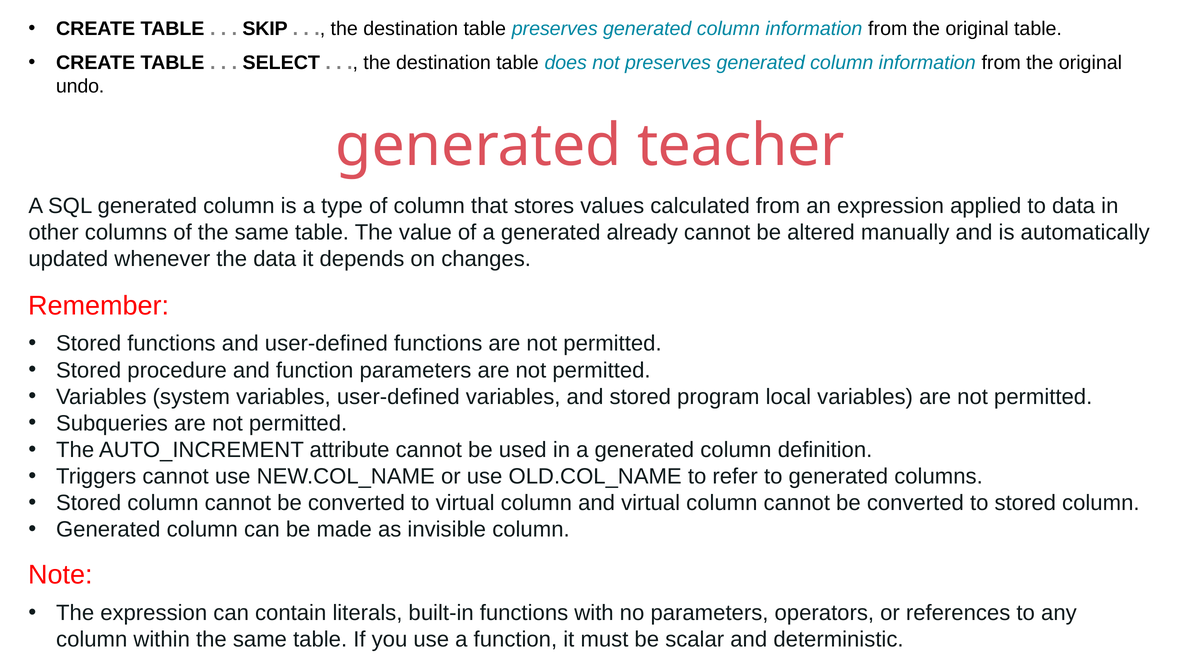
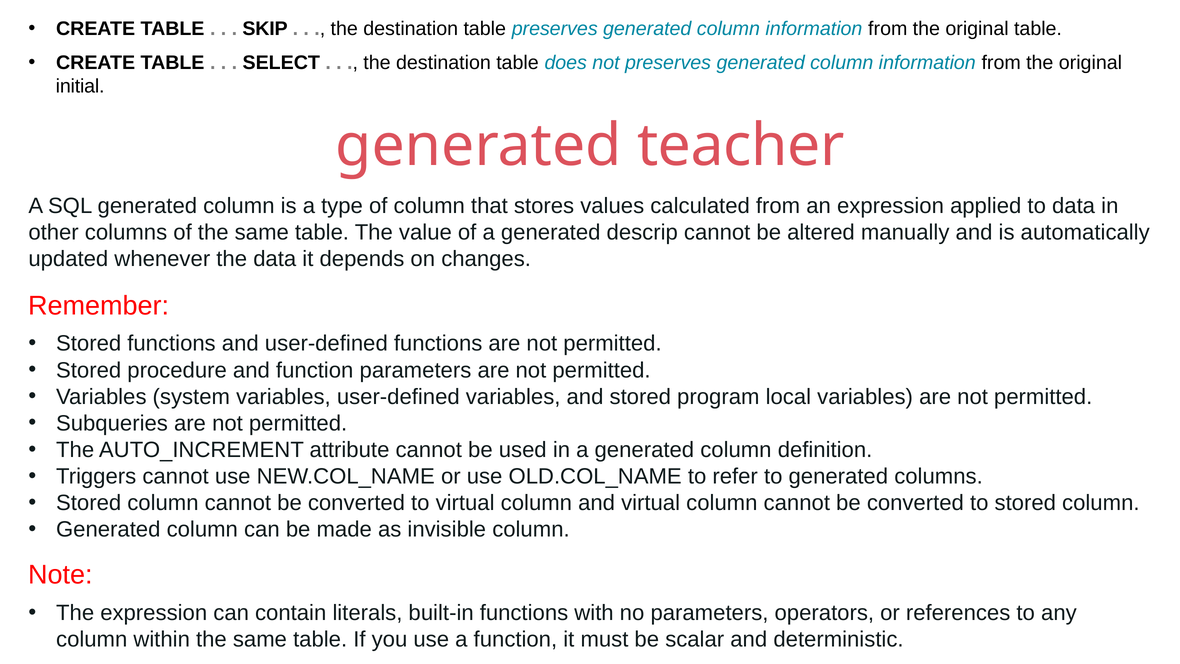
undo: undo -> initial (80, 86)
already: already -> descrip (642, 232)
